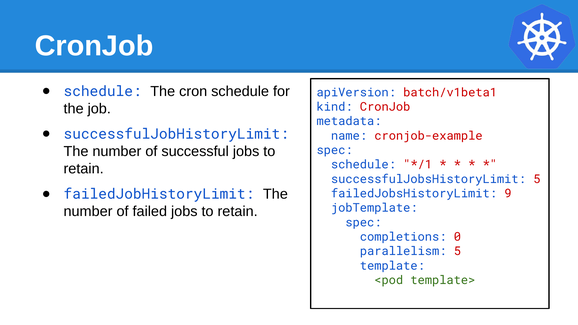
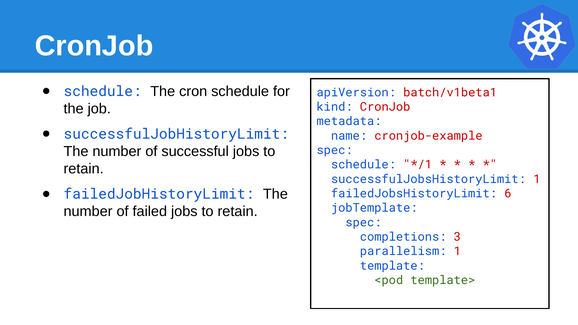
successfulJobsHistoryLimit 5: 5 -> 1 (537, 179)
9: 9 -> 6 (508, 194)
0: 0 -> 3 (457, 237)
parallelism 5: 5 -> 1 (457, 251)
